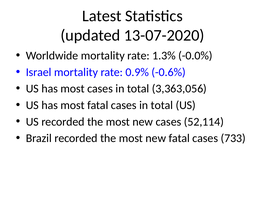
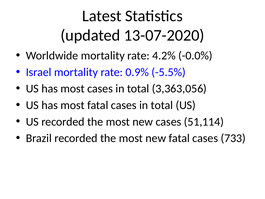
1.3%: 1.3% -> 4.2% (164, 56)
-0.6%: -0.6% -> -5.5% (169, 72)
52,114: 52,114 -> 51,114 (204, 122)
